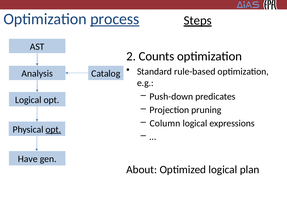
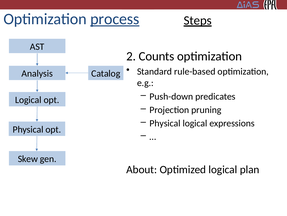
Column: Column -> Physical (165, 123)
opt underline: present -> none (53, 129)
Have: Have -> Skew (28, 158)
